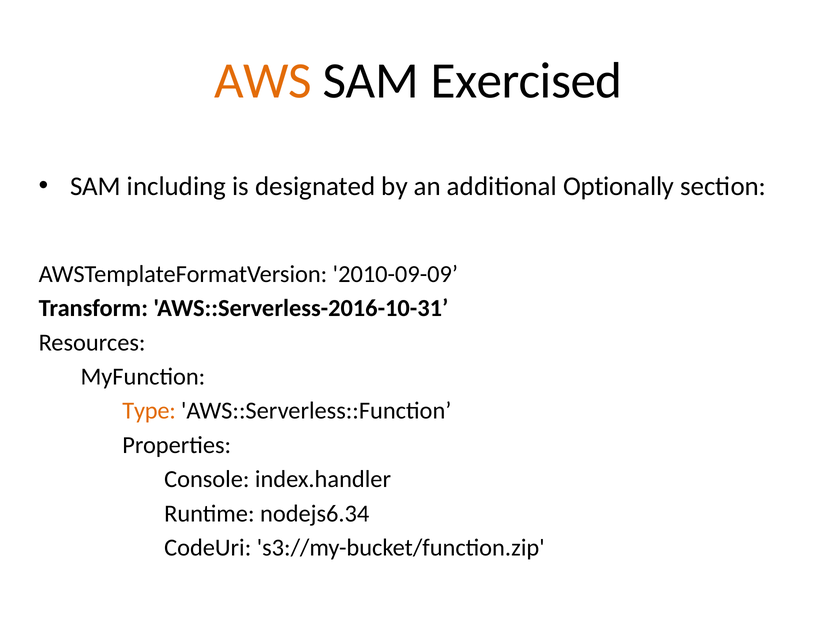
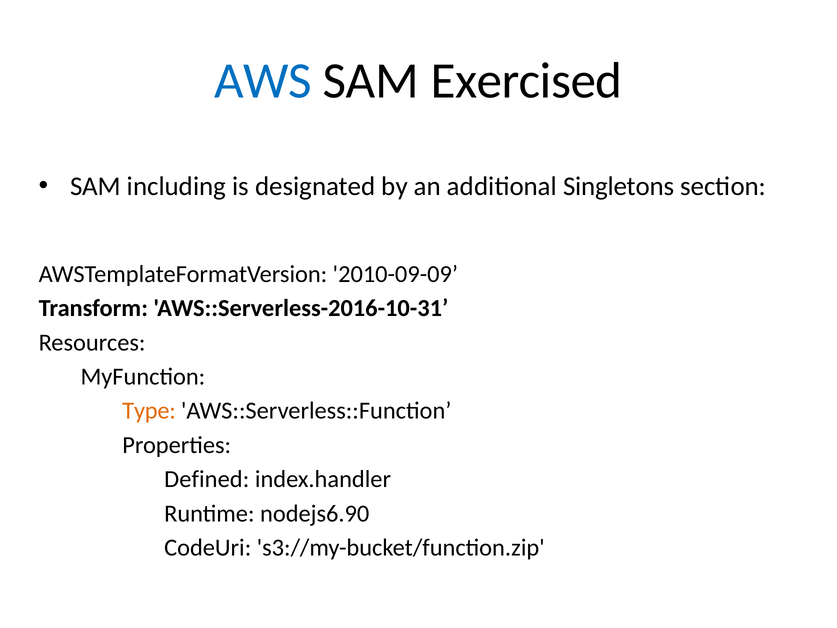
AWS colour: orange -> blue (263, 81)
Optionally: Optionally -> Singletons (619, 186)
Console: Console -> Defined (207, 479)
nodejs6.34: nodejs6.34 -> nodejs6.90 (315, 513)
